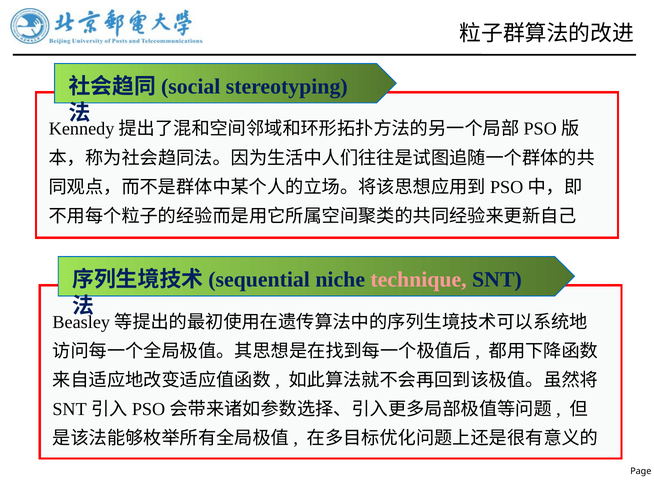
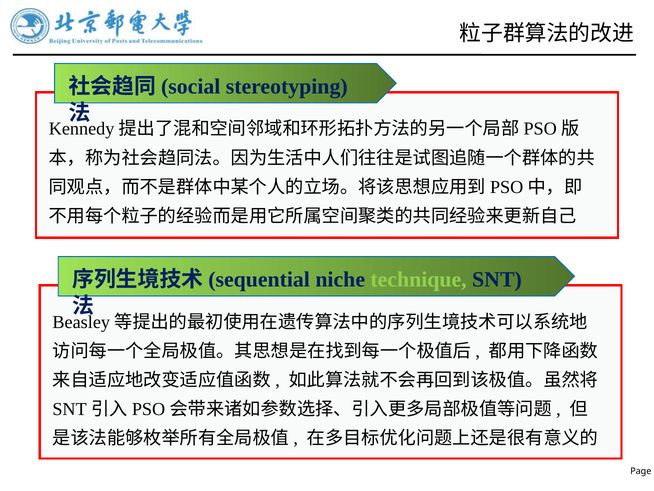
technique colour: pink -> light green (419, 280)
